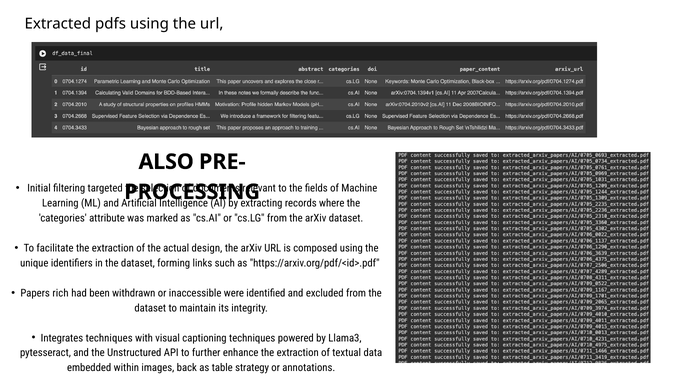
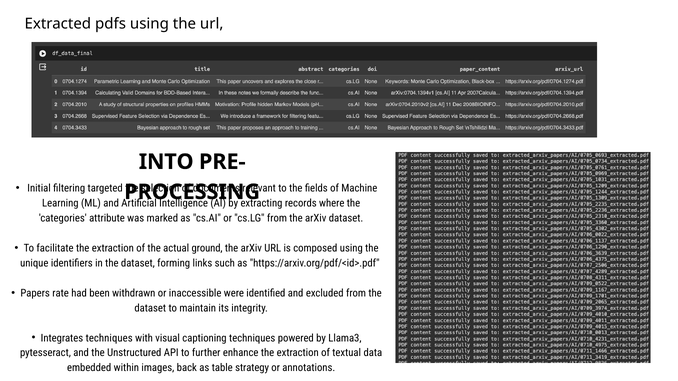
ALSO: ALSO -> INTO (166, 162)
design: design -> ground (207, 248)
rich: rich -> rate (61, 293)
